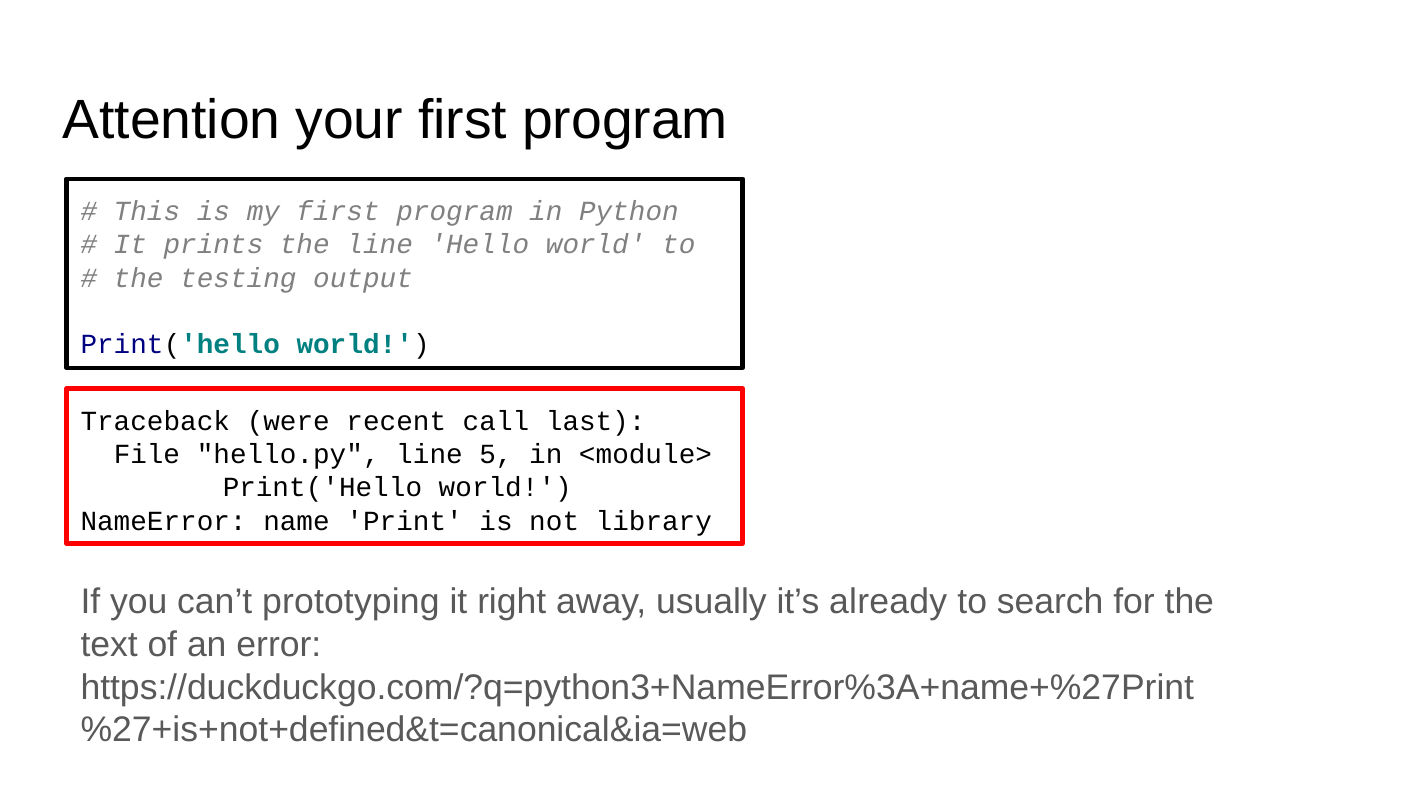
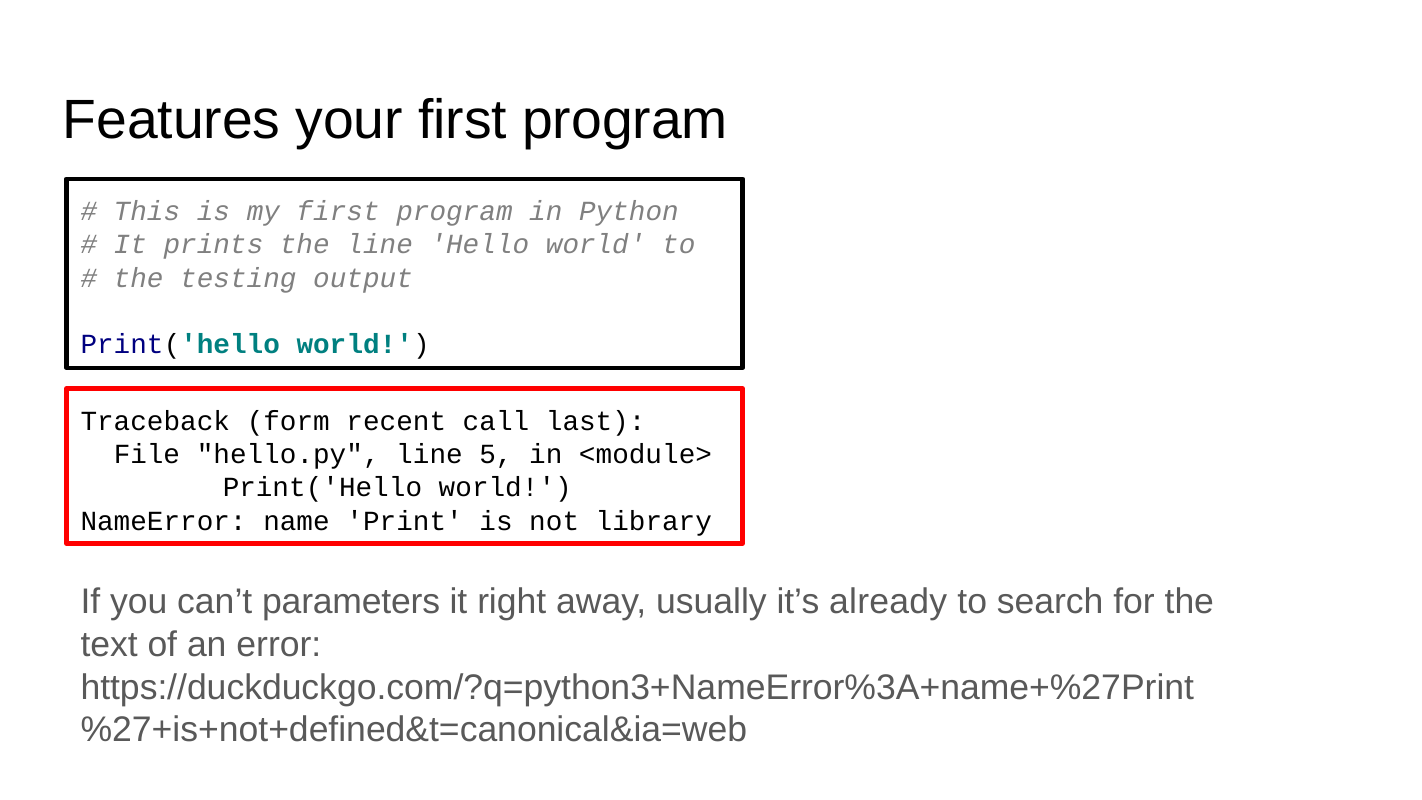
Attention: Attention -> Features (172, 120)
were: were -> form (288, 421)
prototyping: prototyping -> parameters (351, 602)
